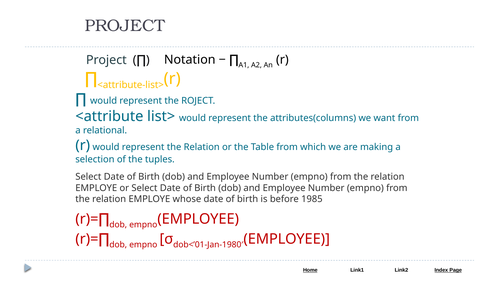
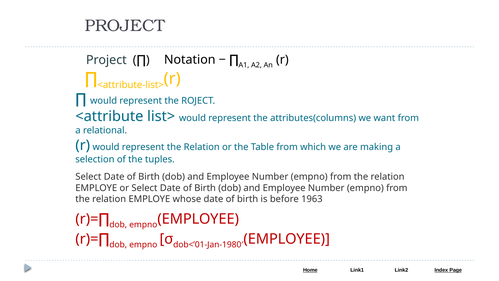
1985: 1985 -> 1963 (312, 199)
